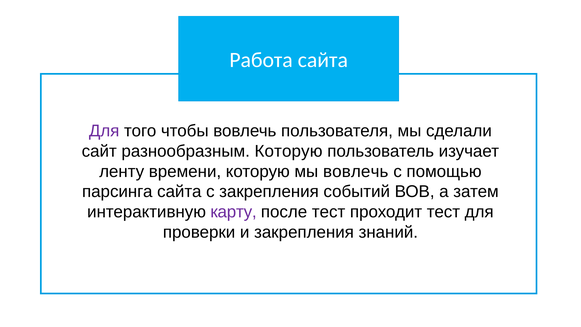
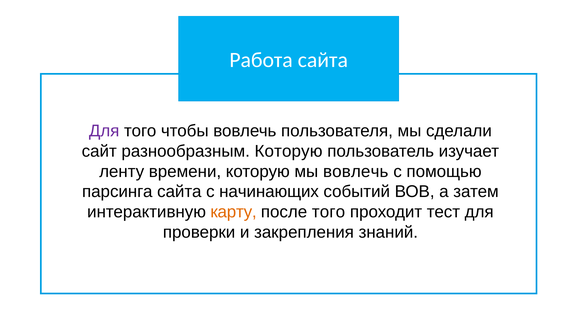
с закрепления: закрепления -> начинающих (269, 192)
карту colour: purple -> orange (234, 212)
после тест: тест -> того (329, 212)
